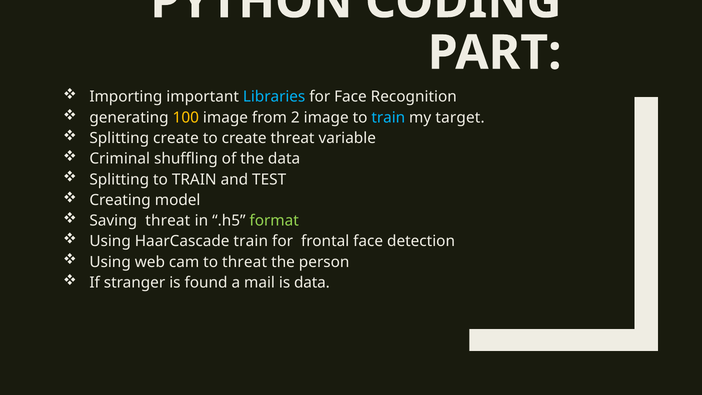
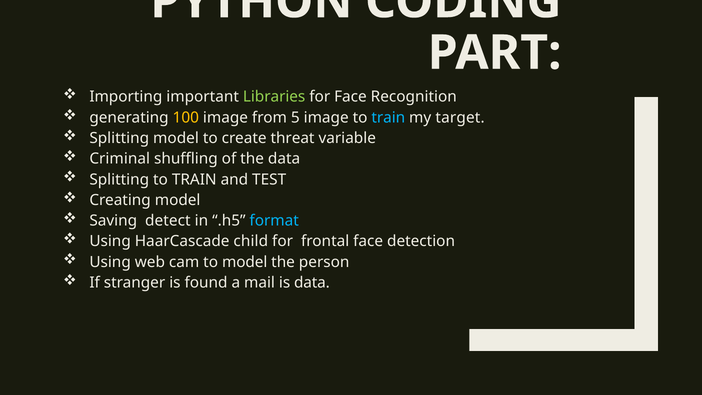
Libraries colour: light blue -> light green (274, 97)
2: 2 -> 5 (295, 118)
Splitting create: create -> model (176, 138)
Saving threat: threat -> detect (168, 221)
format colour: light green -> light blue (274, 221)
HaarCascade train: train -> child (251, 241)
to threat: threat -> model (245, 262)
